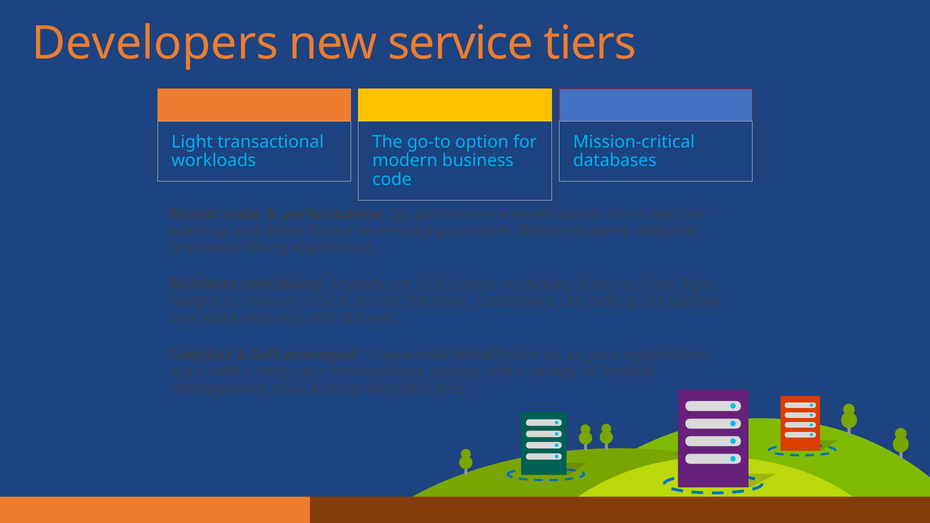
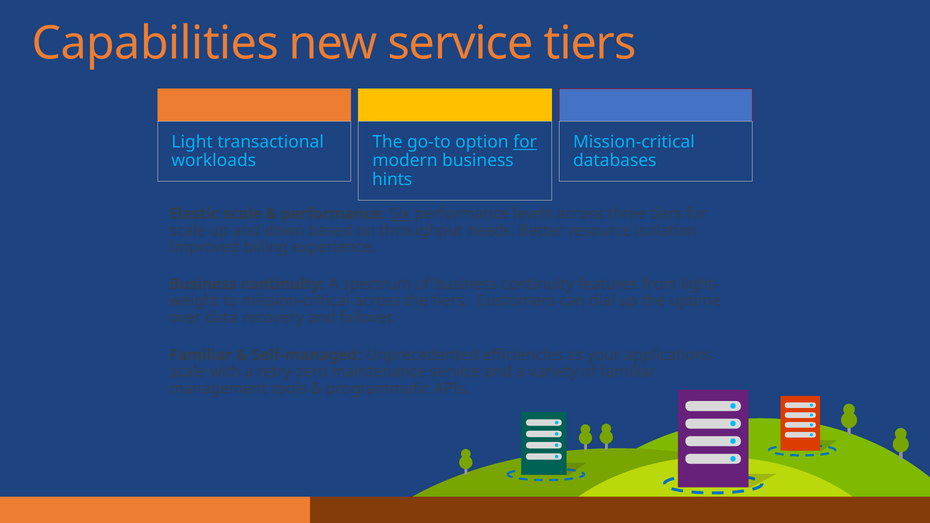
Developers: Developers -> Capabilities (155, 43)
for underline: none -> present (525, 142)
code: code -> hints (392, 179)
